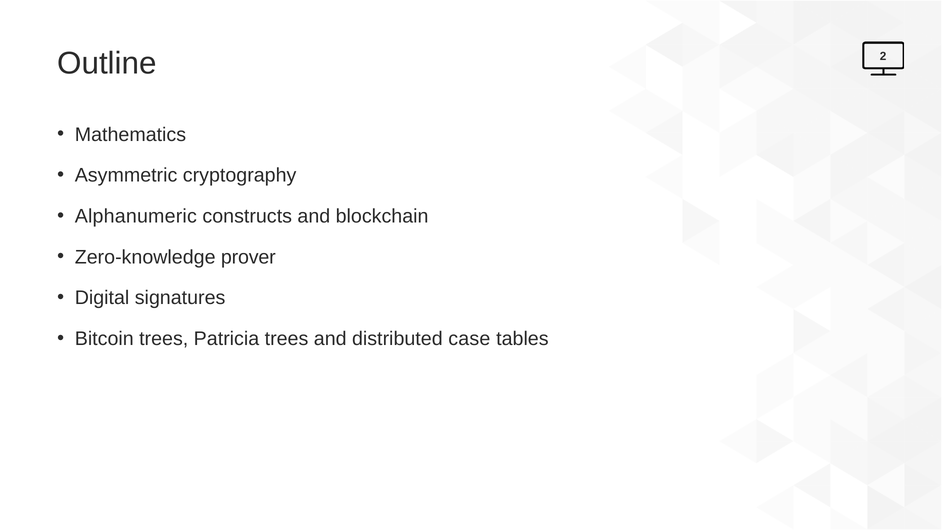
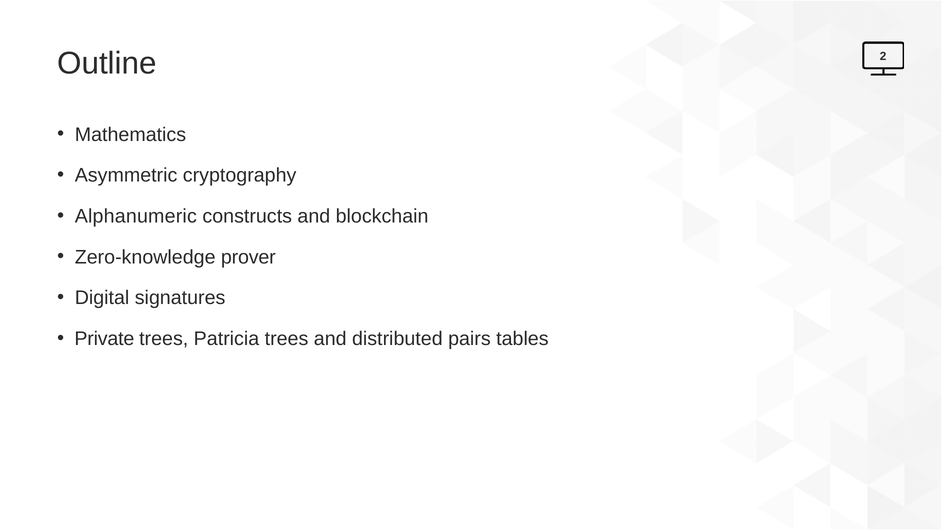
Bitcoin: Bitcoin -> Private (104, 339)
case: case -> pairs (469, 339)
